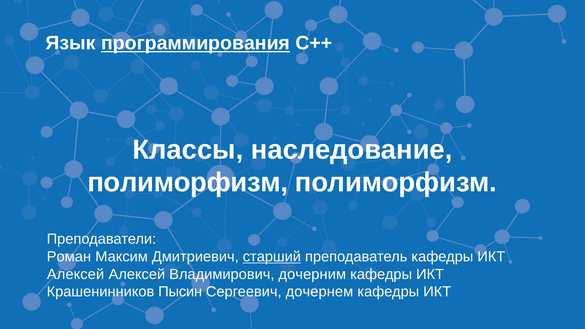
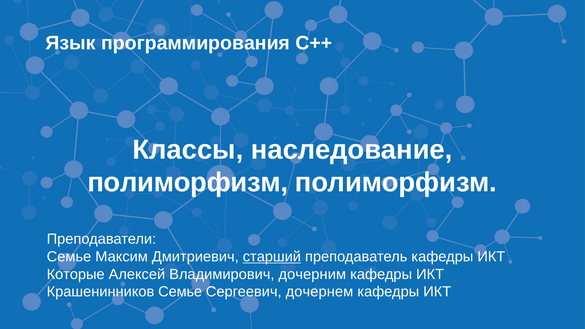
программирования underline: present -> none (196, 43)
Роман: Роман -> Семье (69, 257)
Алексей: Алексей -> Которые (76, 274)
Крашенинников Пысин: Пысин -> Семье (180, 292)
